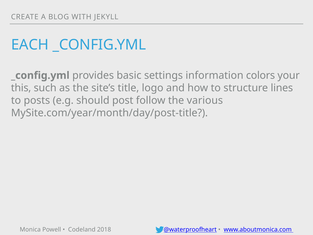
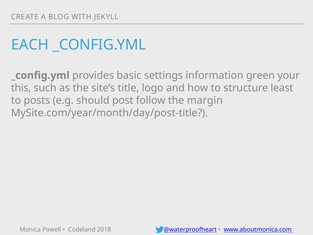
colors: colors -> green (260, 75)
lines: lines -> least (282, 88)
various: various -> margin (205, 100)
